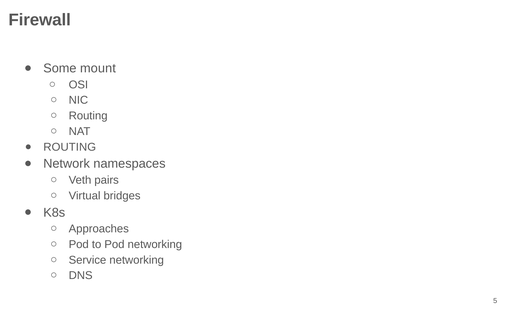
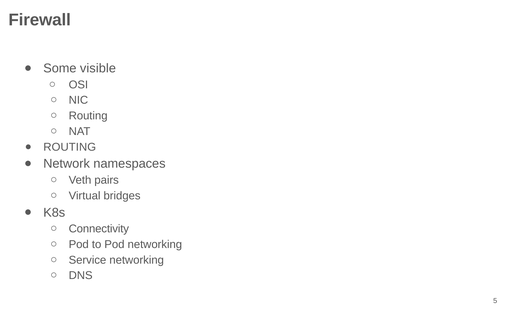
mount: mount -> visible (98, 68)
Approaches: Approaches -> Connectivity (99, 229)
